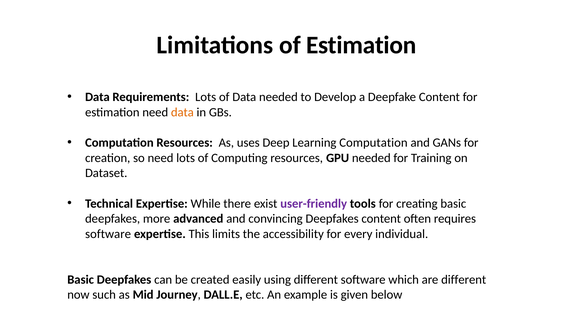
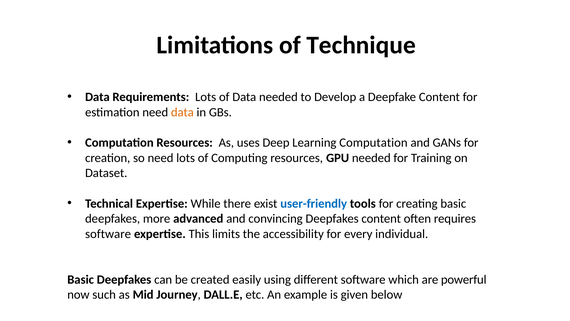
of Estimation: Estimation -> Technique (361, 45)
user-friendly colour: purple -> blue (314, 203)
are different: different -> powerful (464, 279)
